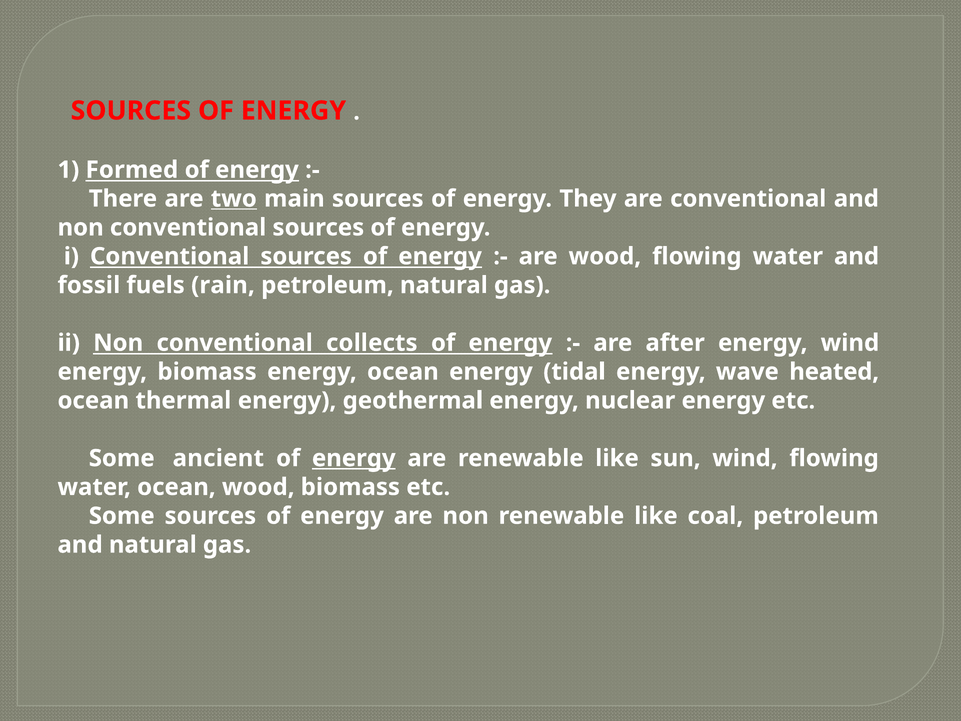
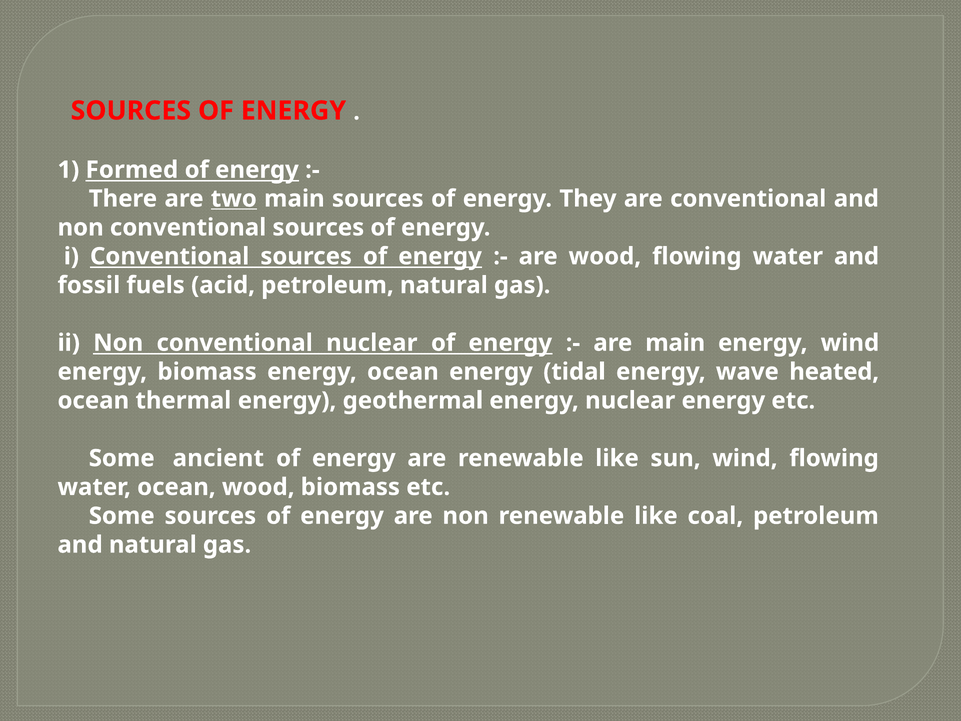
rain: rain -> acid (223, 285)
conventional collects: collects -> nuclear (372, 343)
are after: after -> main (675, 343)
energy underline: present -> none (354, 458)
